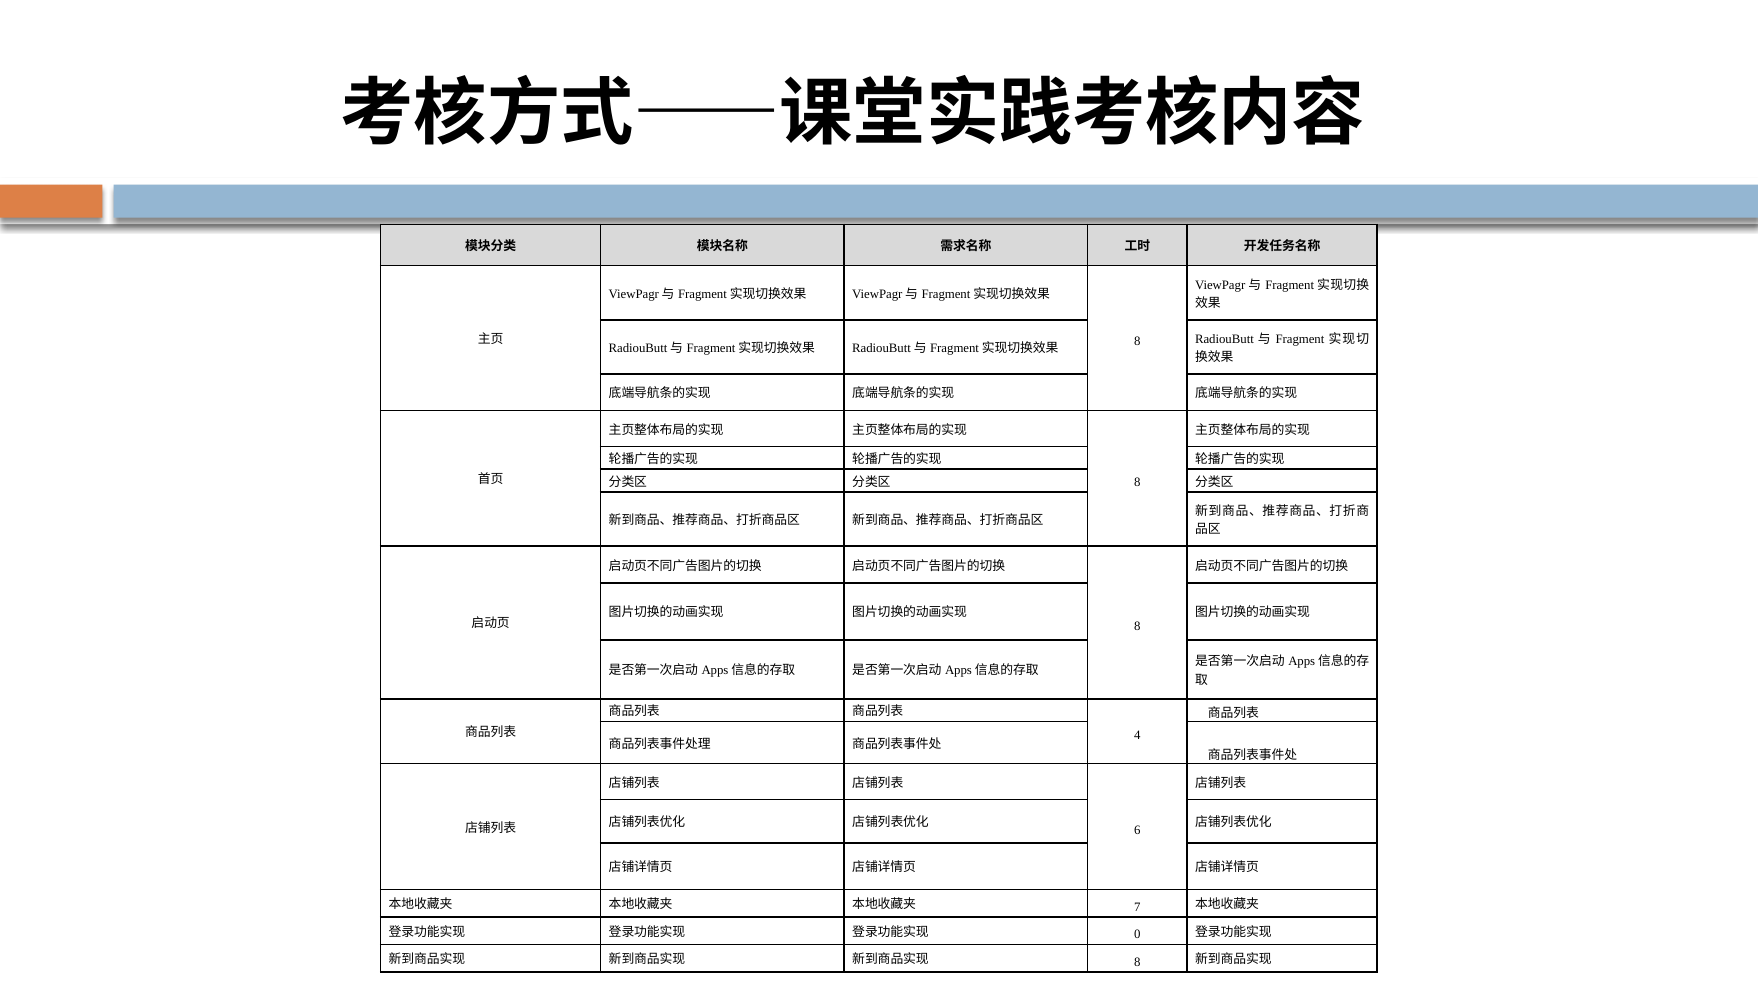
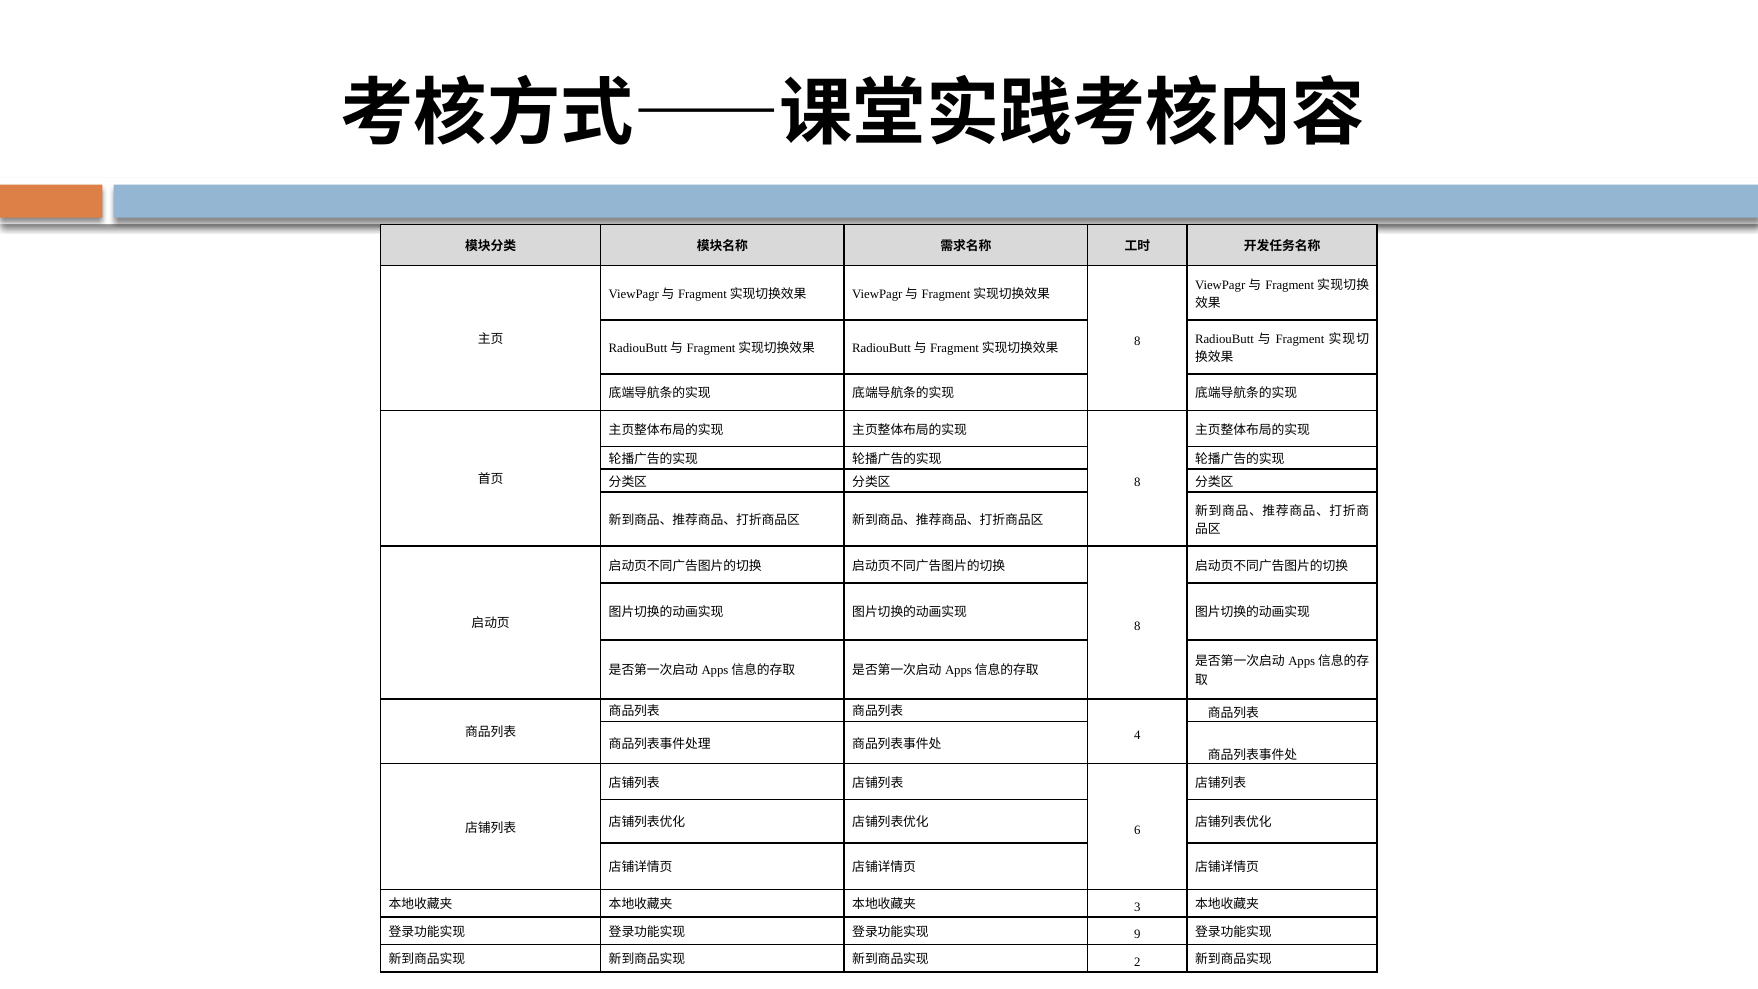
7: 7 -> 3 (1137, 907)
0: 0 -> 9 (1137, 934)
8: 8 -> 2 (1137, 962)
